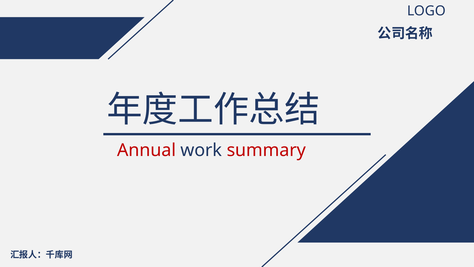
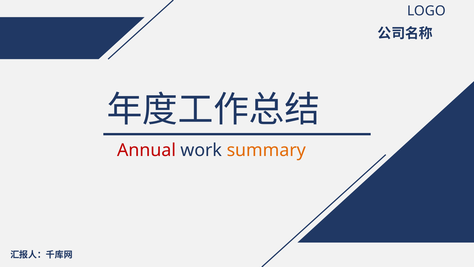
summary colour: red -> orange (266, 150)
